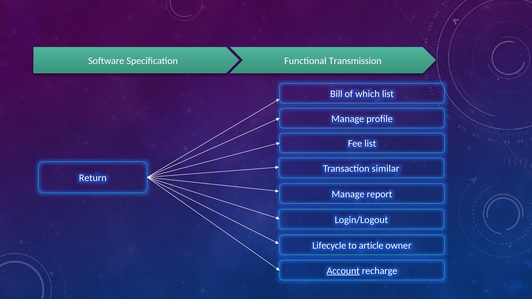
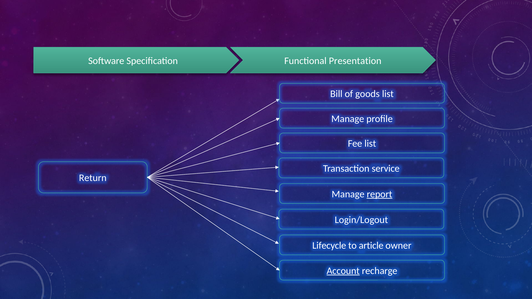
Transmission: Transmission -> Presentation (355, 61)
which: which -> goods (367, 94)
similar: similar -> service (386, 169)
report underline: none -> present (380, 194)
